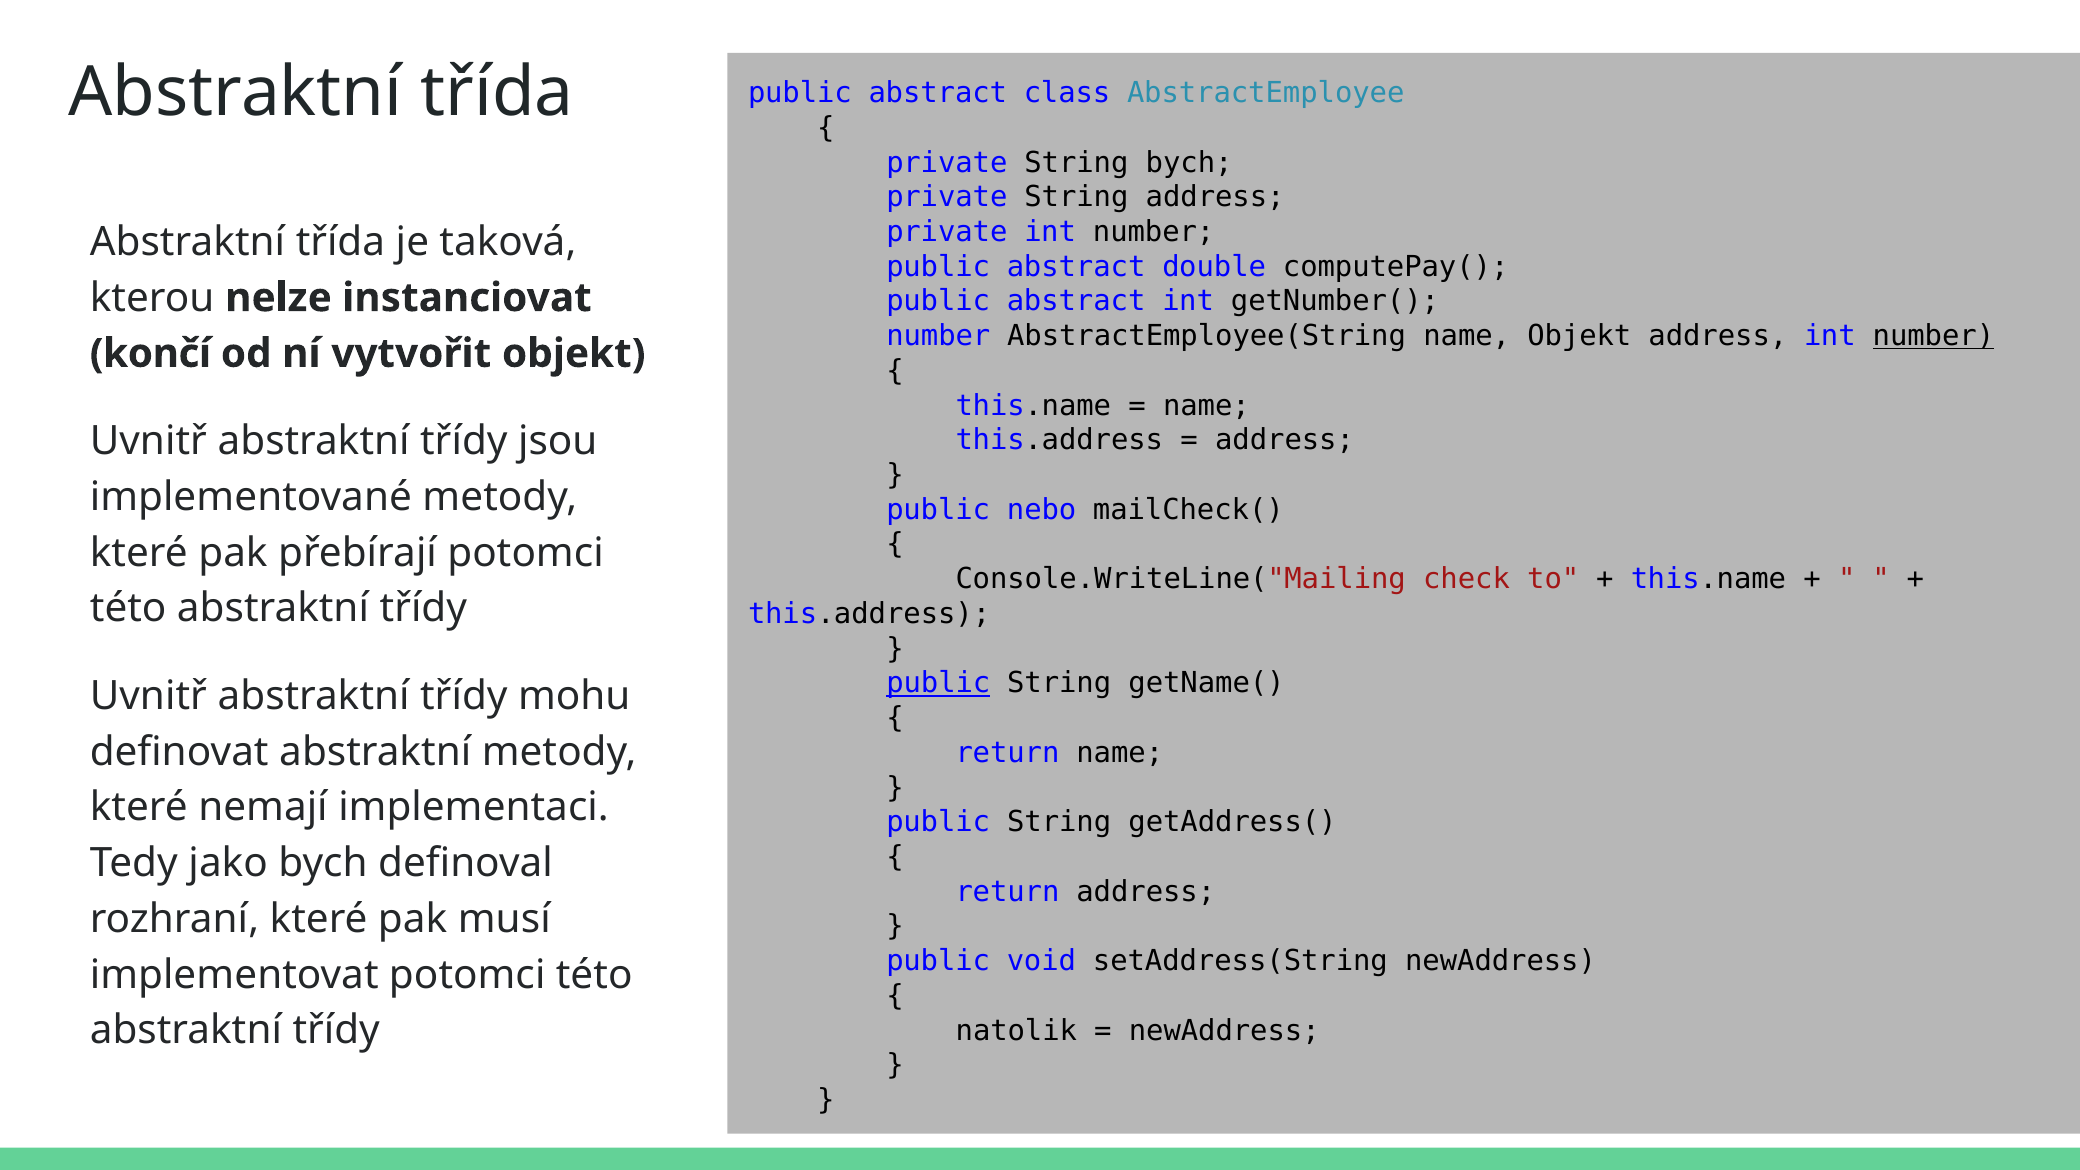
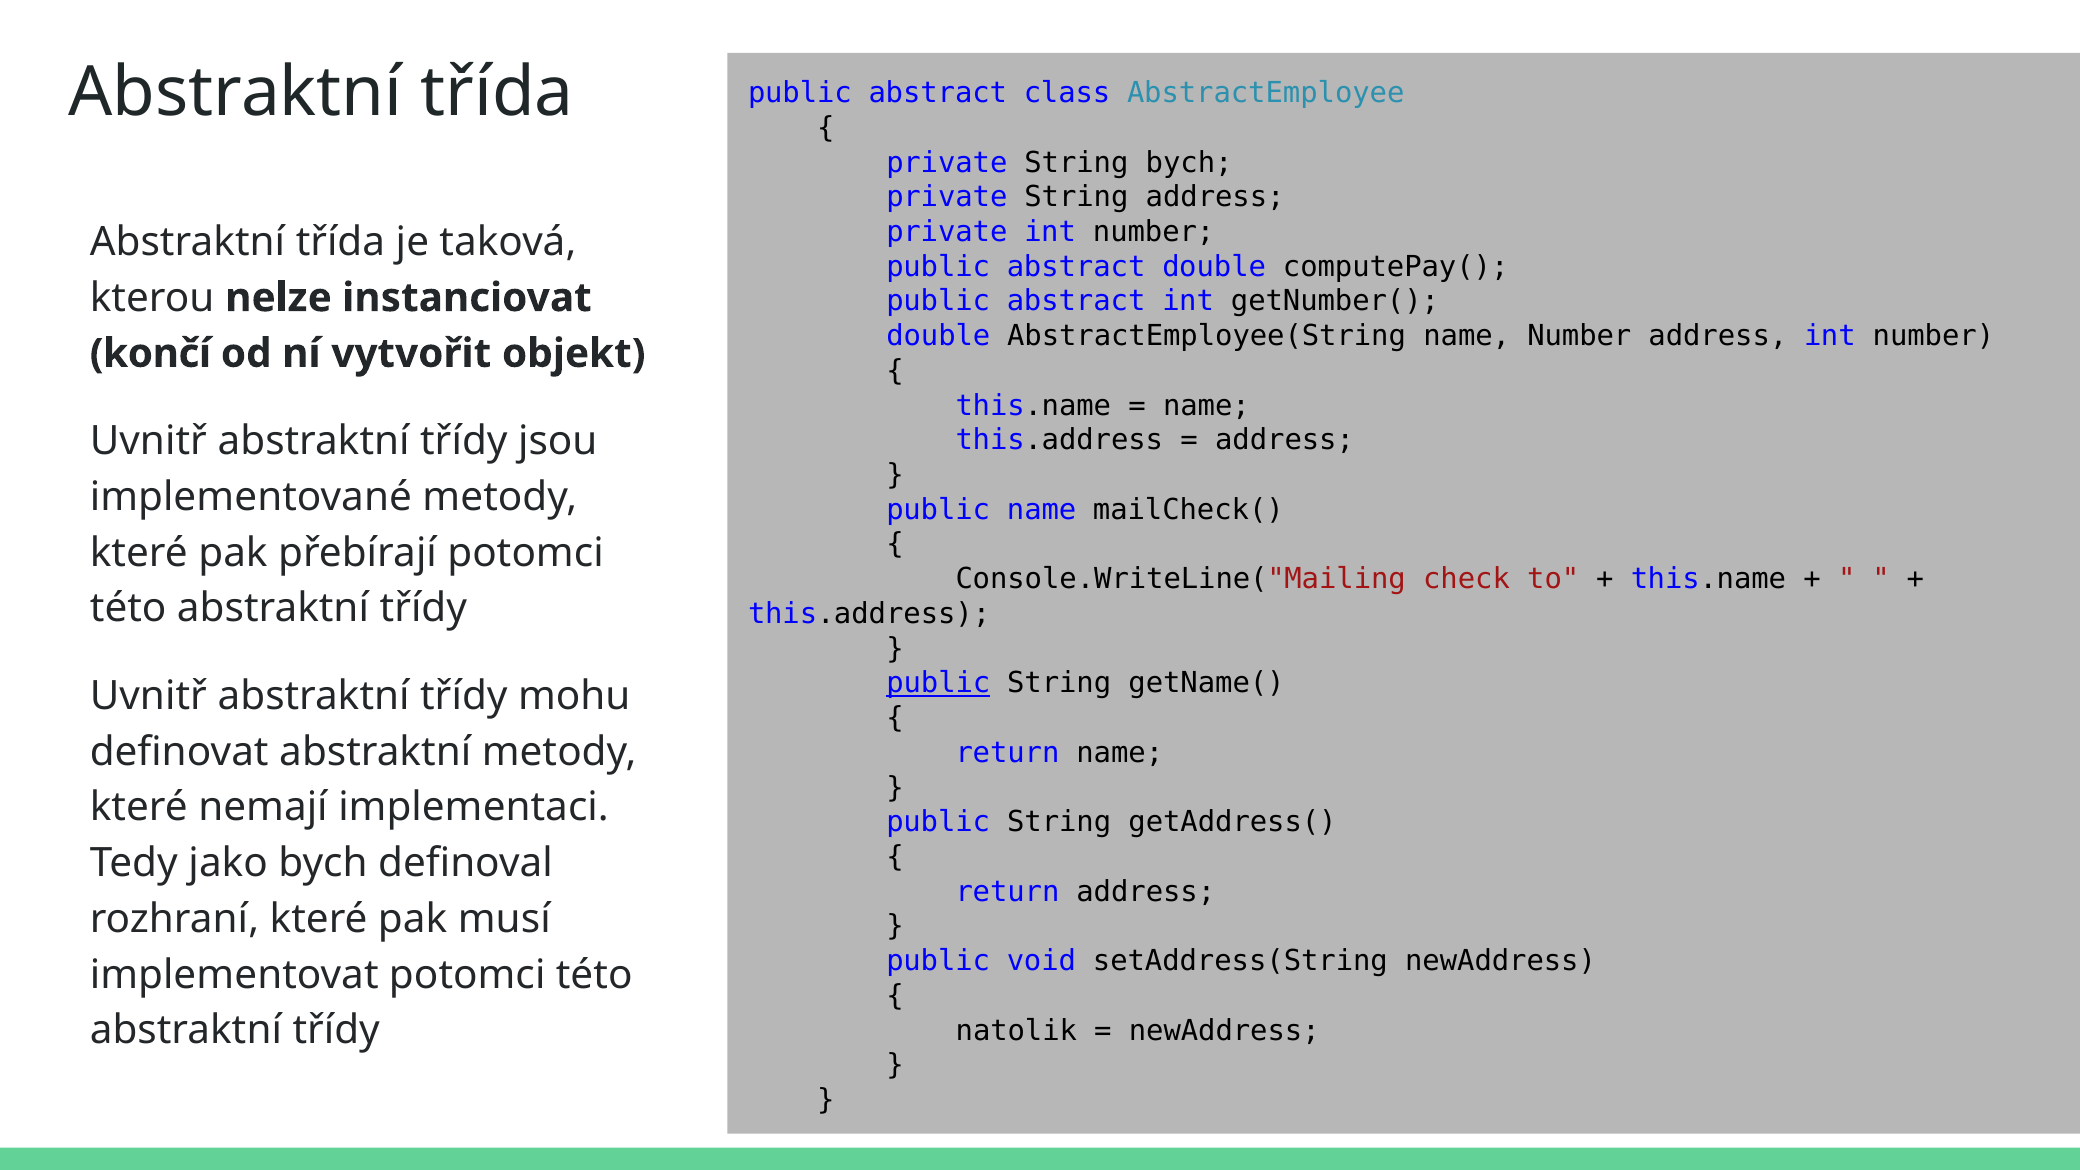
number: number -> double (938, 336)
name Objekt: Objekt -> Number (1579, 336)
number underline: present -> none (1933, 336)
public nebo: nebo -> name (1042, 510)
